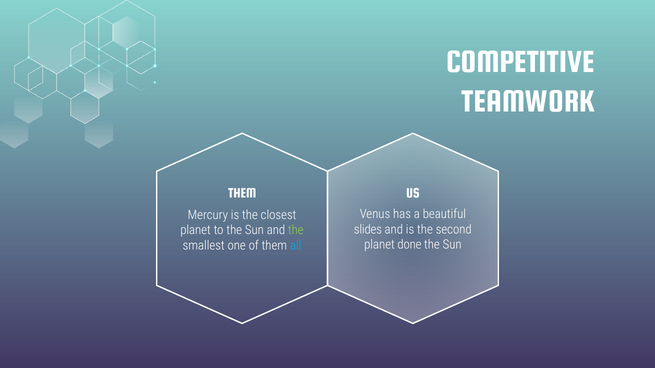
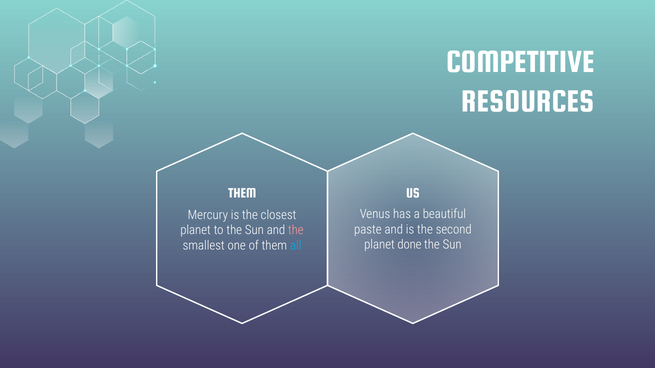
TEAMWORK: TEAMWORK -> RESOURCES (528, 101)
slides: slides -> paste (368, 230)
the colour: light green -> pink (296, 230)
